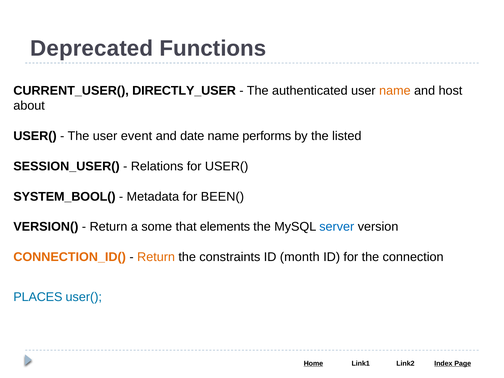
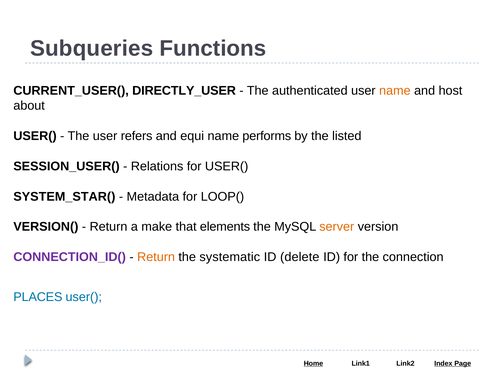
Deprecated: Deprecated -> Subqueries (92, 48)
event: event -> refers (137, 136)
date: date -> equi (192, 136)
SYSTEM_BOOL(: SYSTEM_BOOL( -> SYSTEM_STAR( (64, 197)
BEEN(: BEEN( -> LOOP( (222, 197)
some: some -> make (157, 227)
server colour: blue -> orange (337, 227)
CONNECTION_ID( colour: orange -> purple (70, 257)
constraints: constraints -> systematic (230, 257)
month: month -> delete (300, 257)
